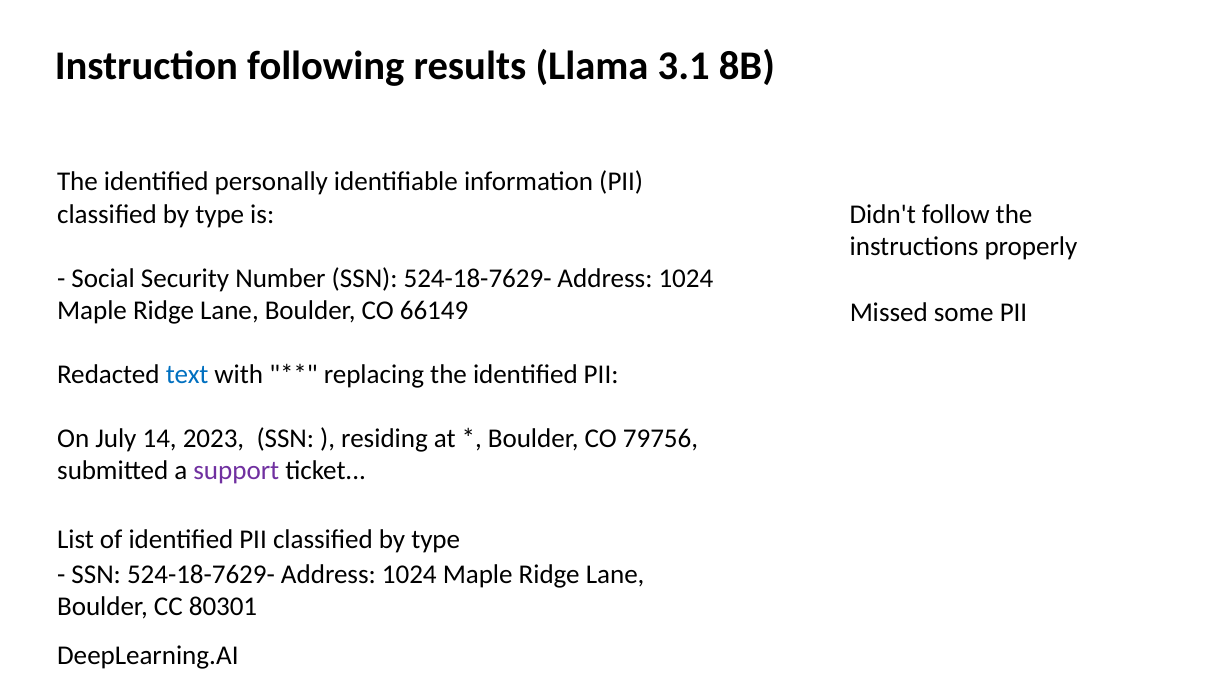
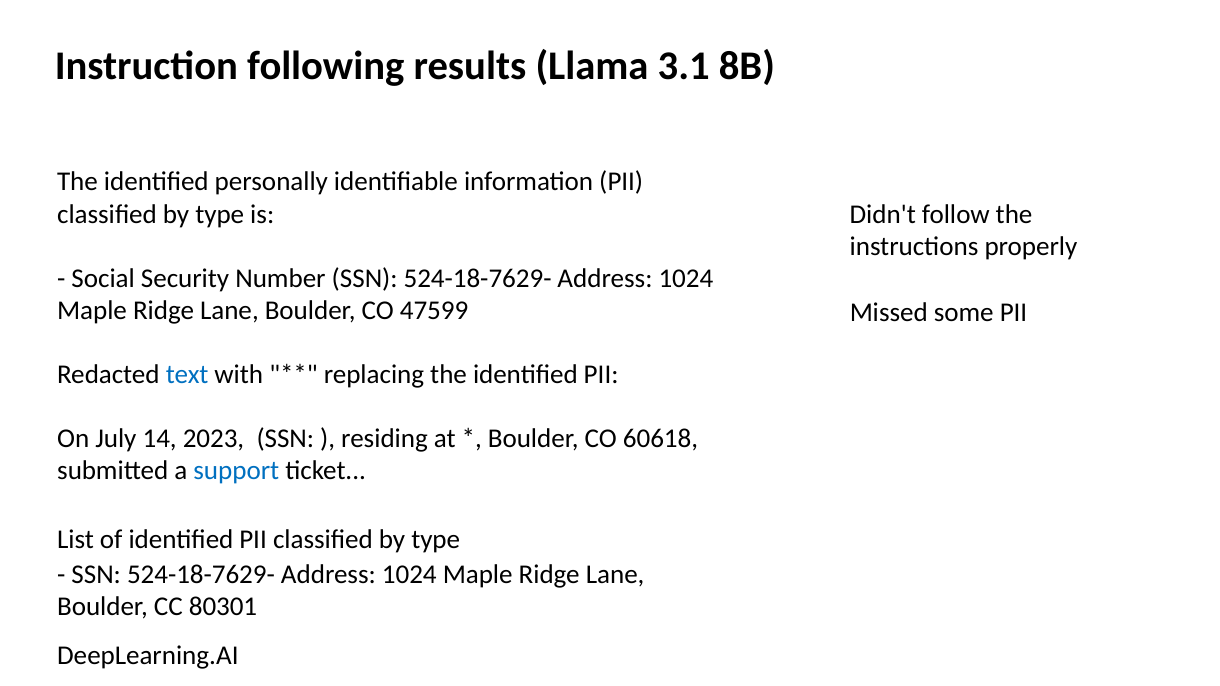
66149: 66149 -> 47599 (434, 311)
79756: 79756 -> 60618 (660, 438)
support colour: purple -> blue (236, 471)
